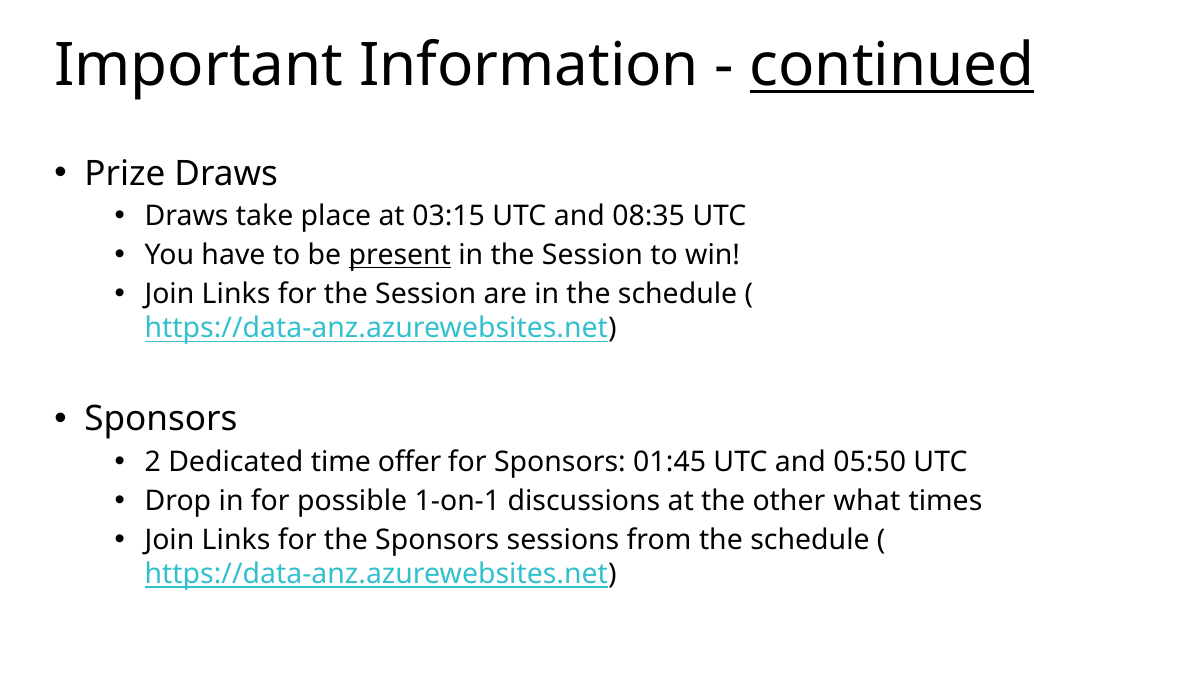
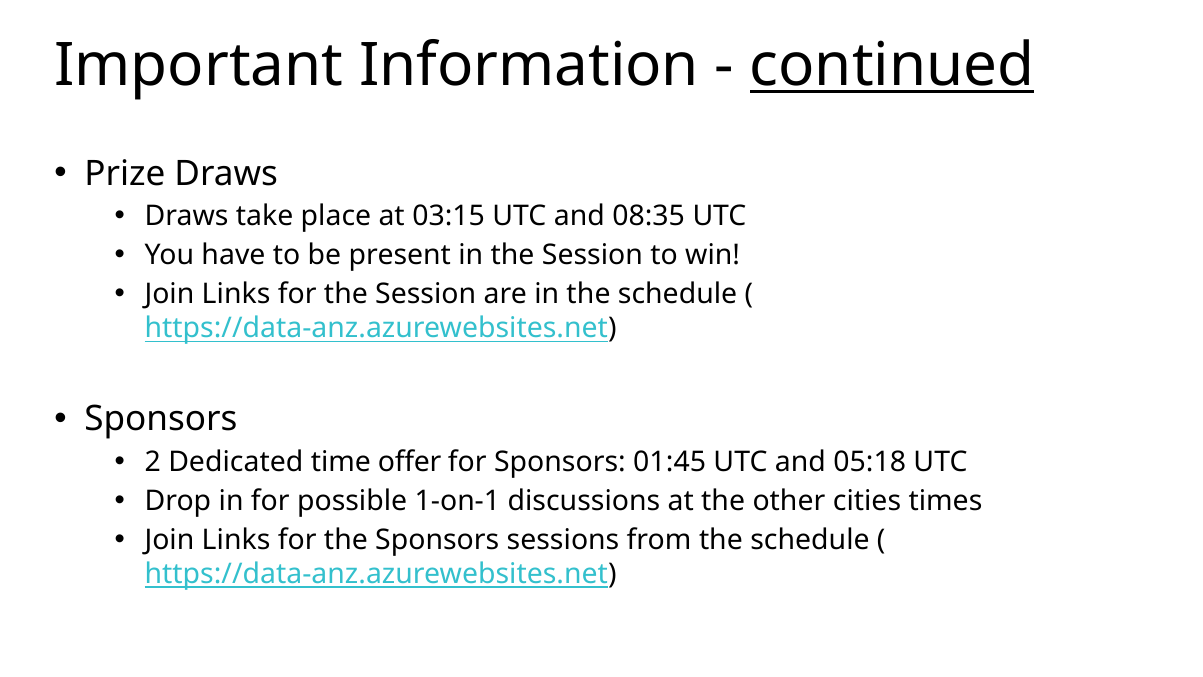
present underline: present -> none (400, 255)
05:50: 05:50 -> 05:18 (870, 462)
what: what -> cities (867, 501)
